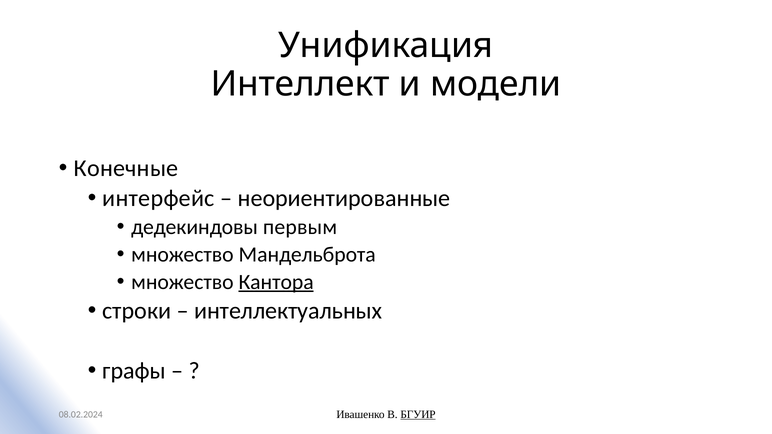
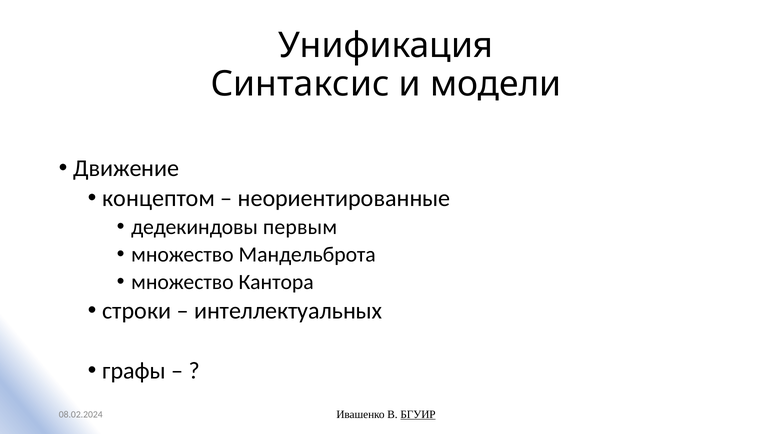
Интеллект: Интеллект -> Синтаксис (300, 84)
Конечные: Конечные -> Движение (126, 168)
интерфейс: интерфейс -> концептом (159, 198)
Кантора underline: present -> none (276, 282)
